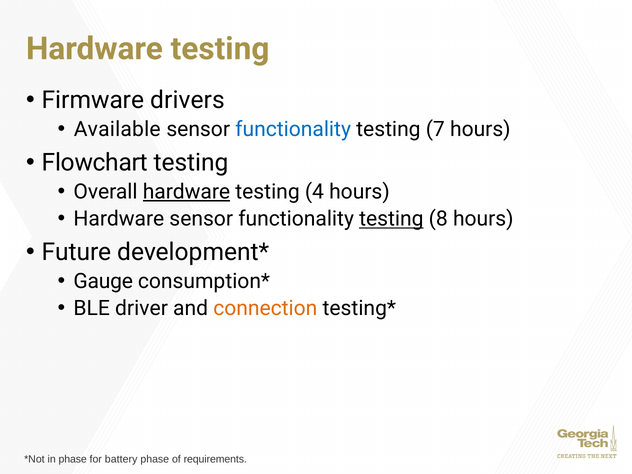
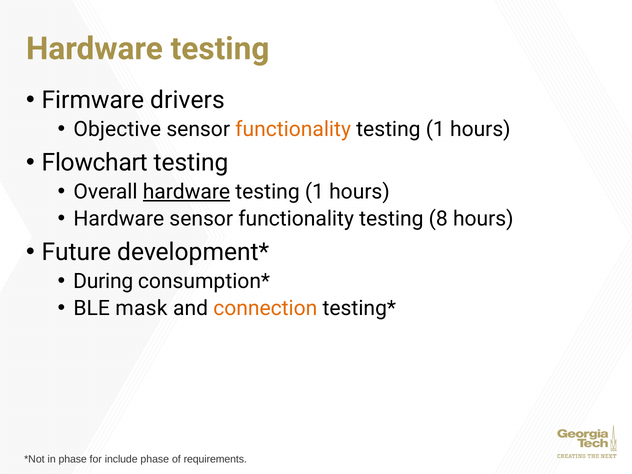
Available: Available -> Objective (117, 129)
functionality colour: blue -> orange (293, 129)
7: 7 -> 1 (435, 129)
4: 4 -> 1 (314, 192)
testing underline: present -> none (391, 219)
Gauge: Gauge -> During (103, 281)
driver: driver -> mask (141, 308)
battery: battery -> include (121, 459)
